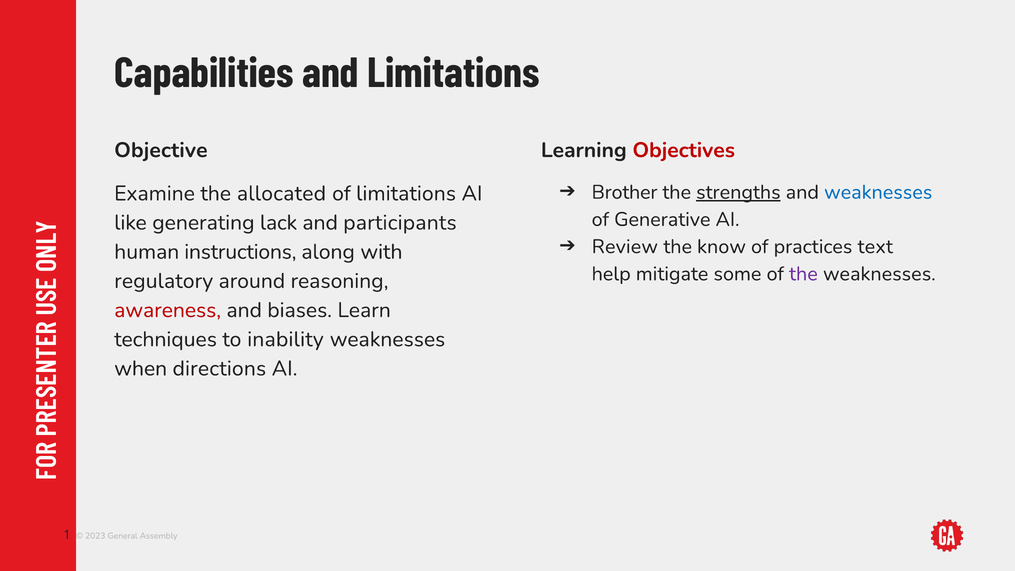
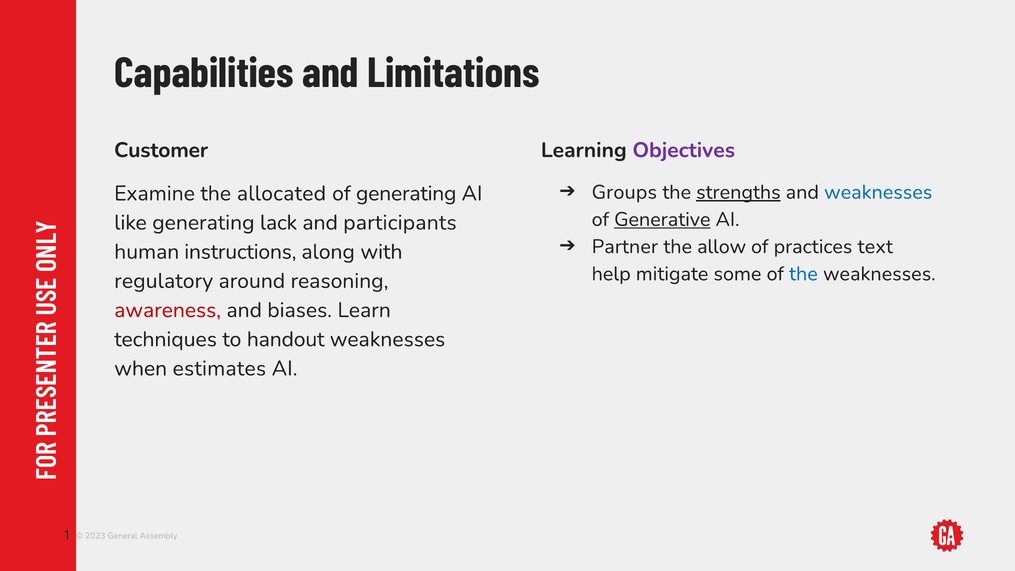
Objective: Objective -> Customer (161, 150)
Objectives colour: red -> purple (684, 150)
Brother: Brother -> Groups (624, 192)
of limitations: limitations -> generating (406, 193)
Generative underline: none -> present (662, 219)
Review: Review -> Partner (625, 247)
know: know -> allow (722, 247)
the colour: purple -> blue (803, 274)
inability: inability -> handout (286, 339)
directions: directions -> estimates (219, 368)
